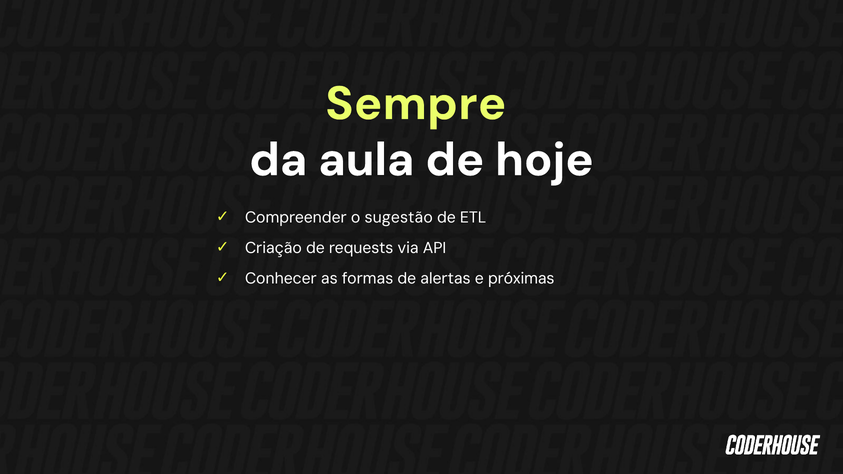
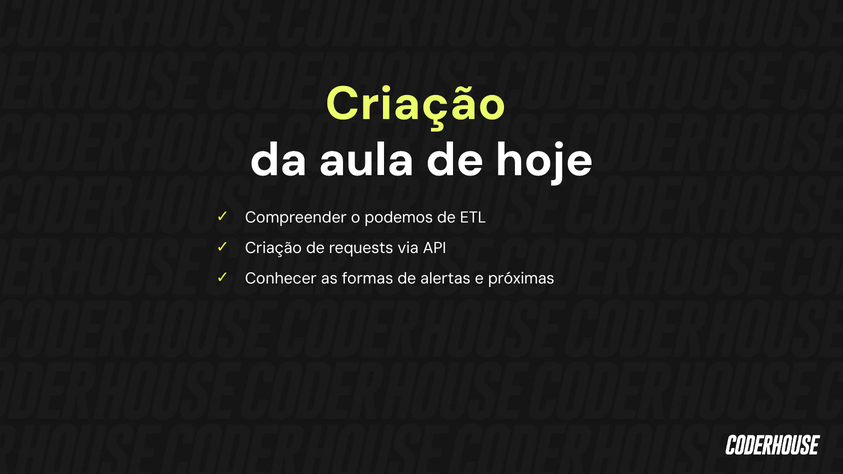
Sempre: Sempre -> Criação (416, 104)
sugestão: sugestão -> podemos (399, 218)
